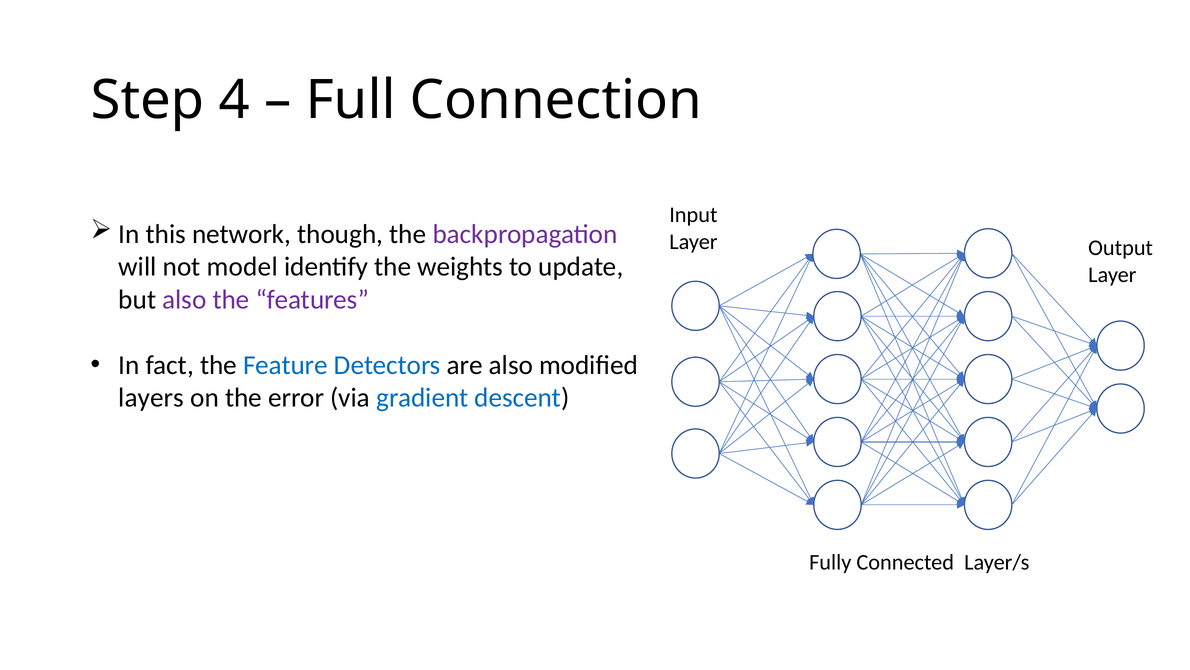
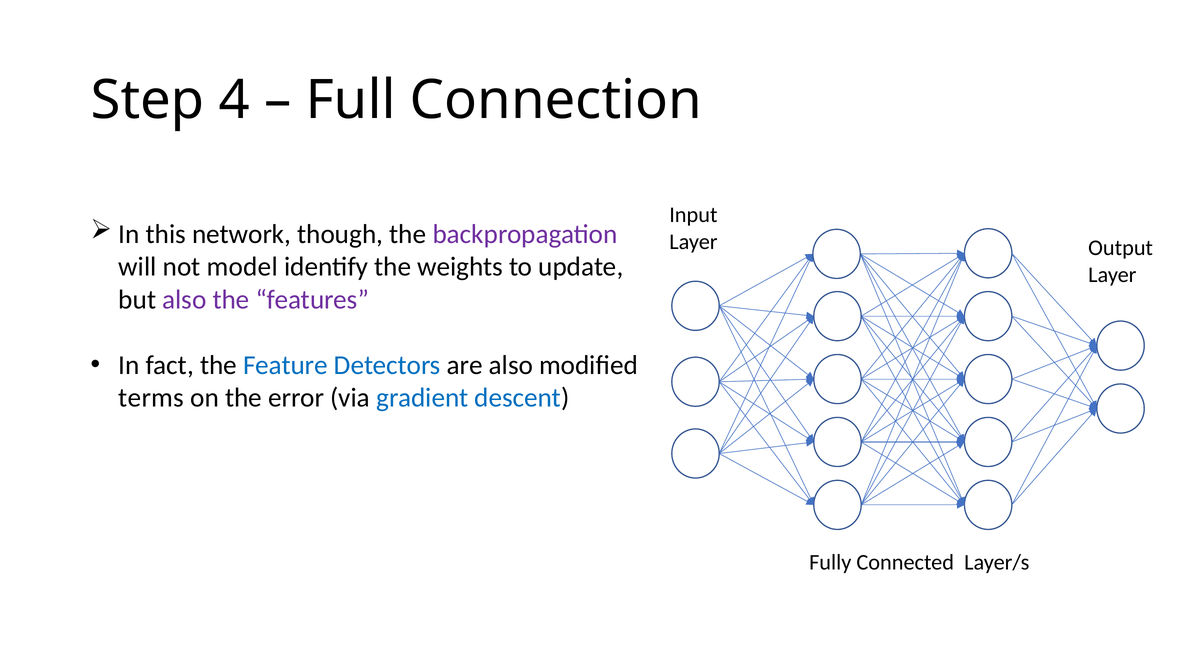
layers: layers -> terms (151, 397)
